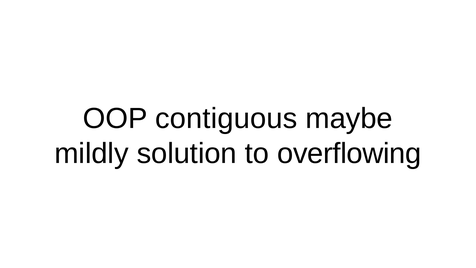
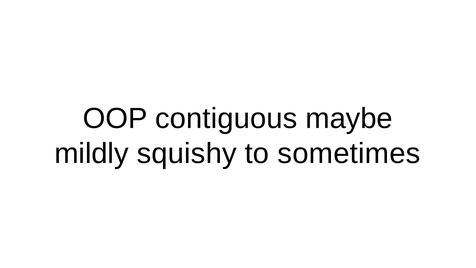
solution: solution -> squishy (187, 153)
overflowing: overflowing -> sometimes (349, 153)
